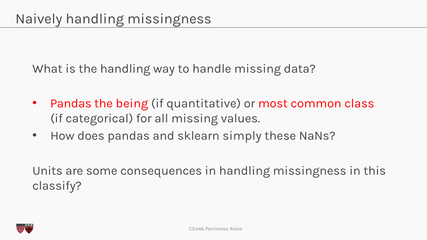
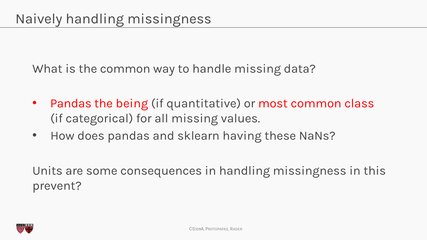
the handling: handling -> common (125, 69)
simply: simply -> having (242, 136)
classify: classify -> prevent (57, 186)
